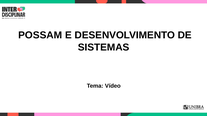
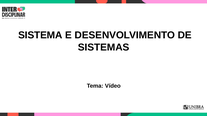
POSSAM: POSSAM -> SISTEMA (40, 35)
